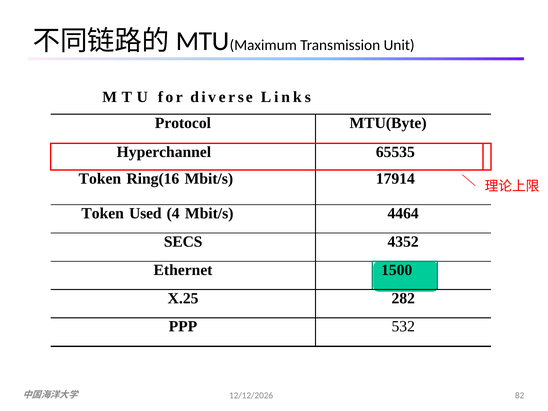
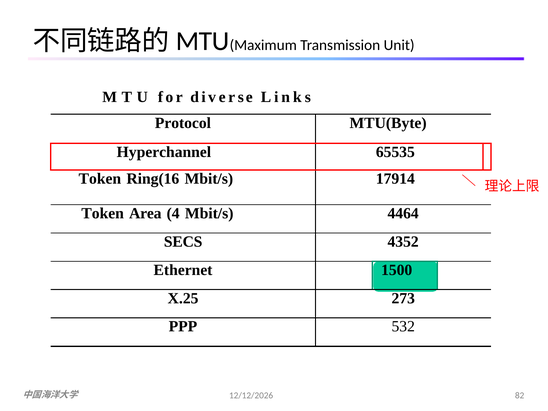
Used: Used -> Area (145, 213)
282: 282 -> 273 (403, 298)
